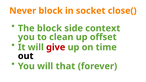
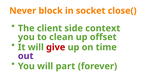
The block: block -> client (49, 28)
out colour: black -> purple (26, 56)
that: that -> part (65, 66)
